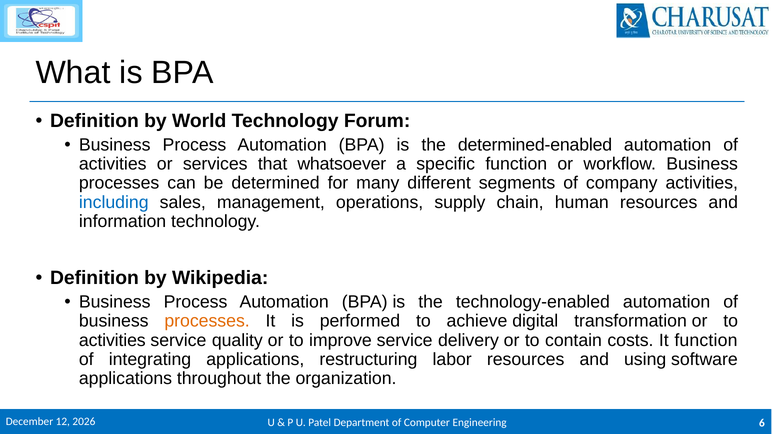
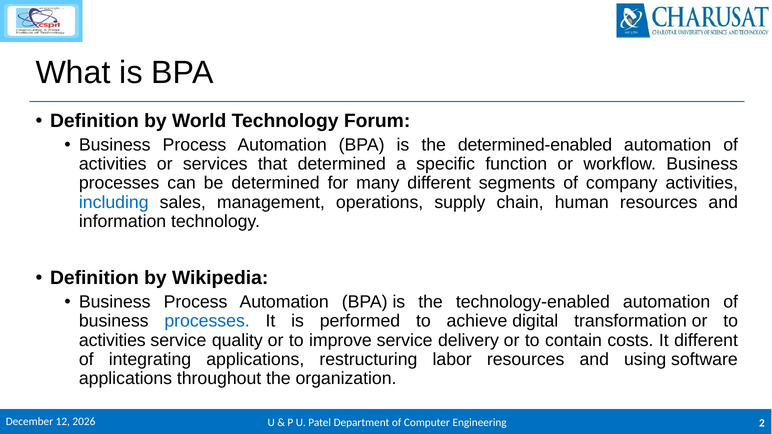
that whatsoever: whatsoever -> determined (342, 164)
processes colour: orange -> blue (207, 321)
It function: function -> different (706, 340)
6: 6 -> 2 (762, 423)
